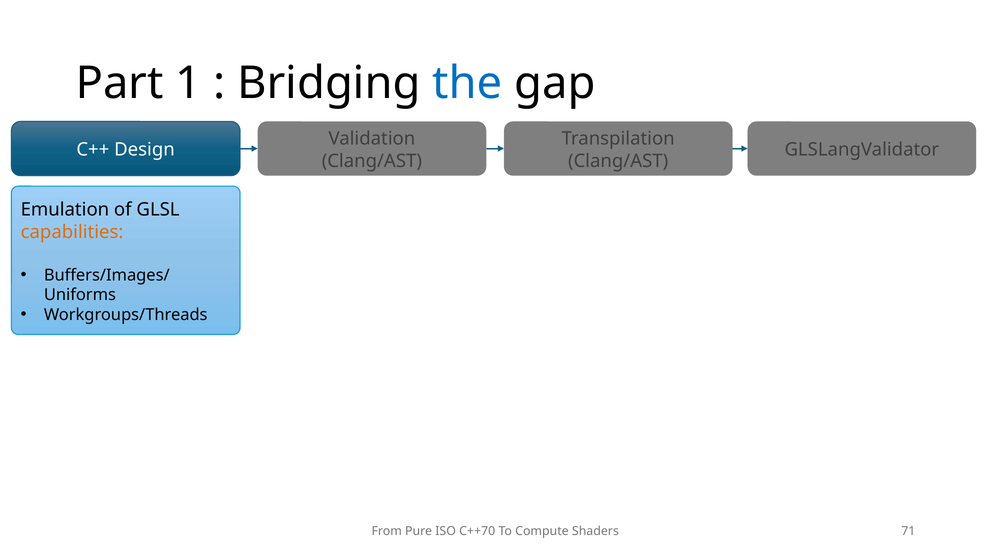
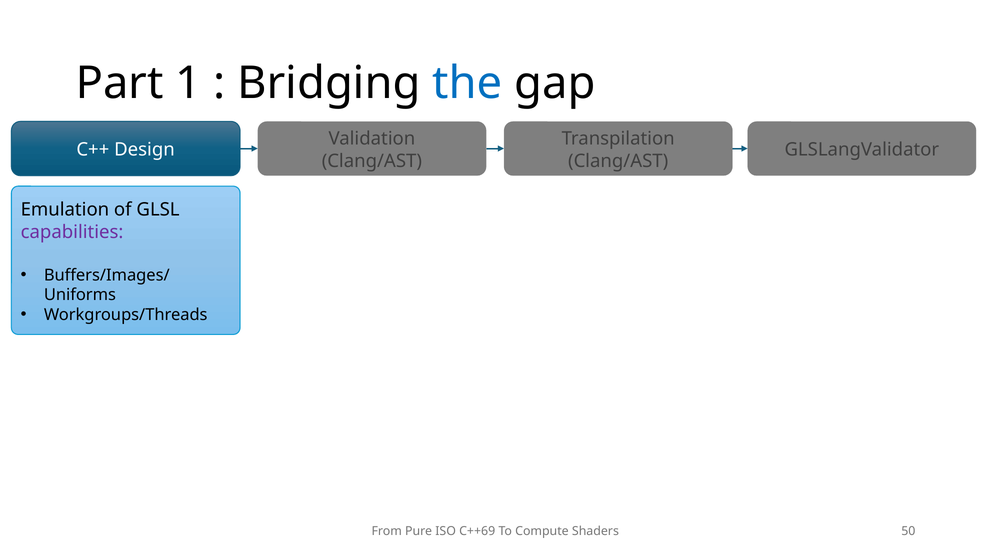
capabilities colour: orange -> purple (72, 232)
C++70: C++70 -> C++69 (477, 531)
71: 71 -> 50 (908, 531)
